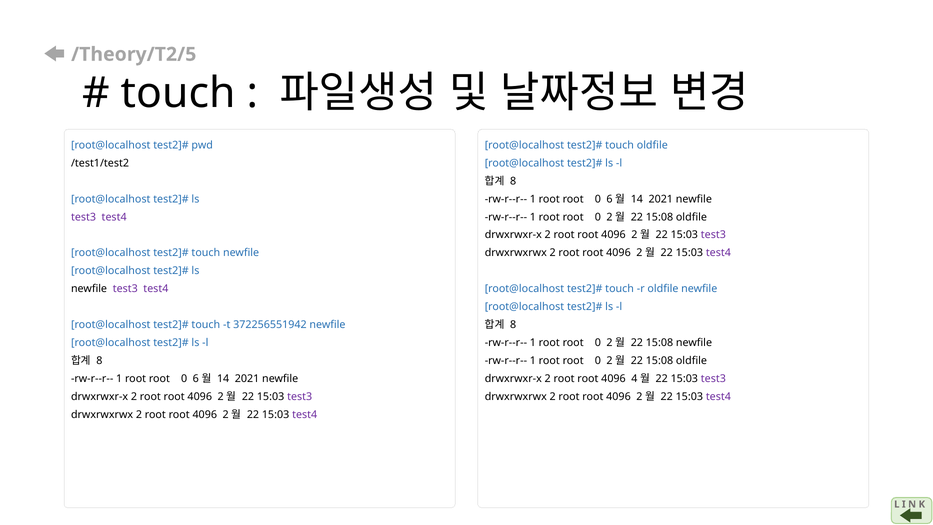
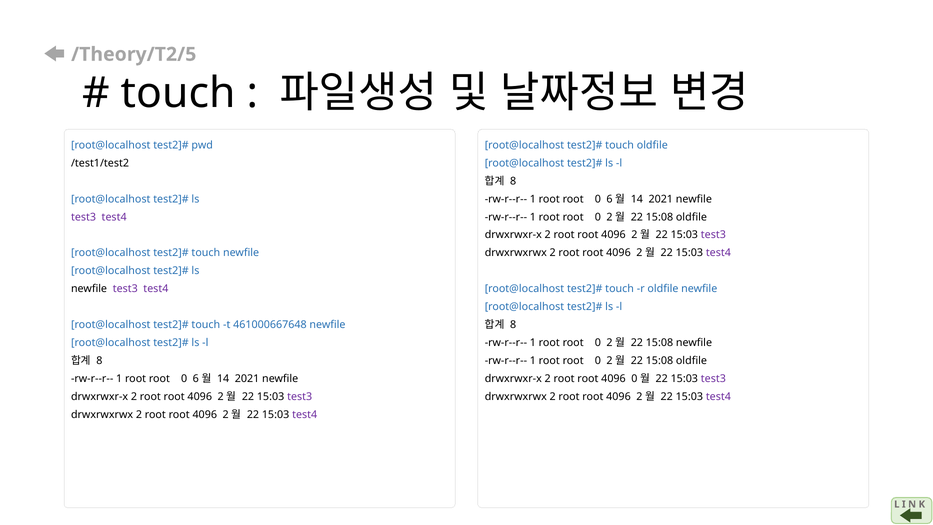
372256551942: 372256551942 -> 461000667648 (270, 325)
4096 4: 4 -> 0 (634, 379)
